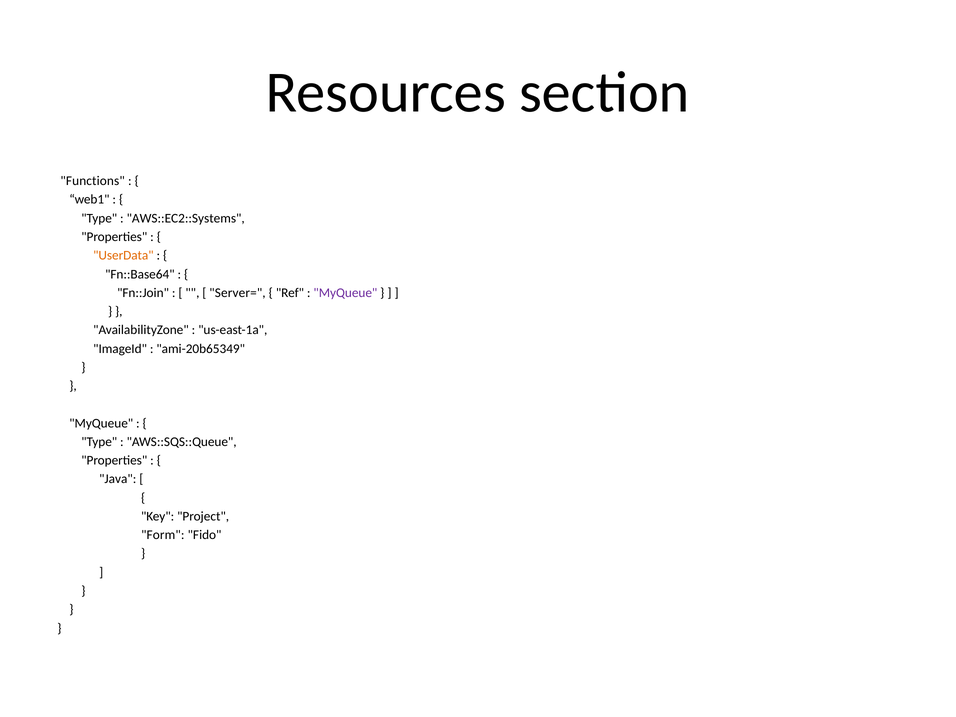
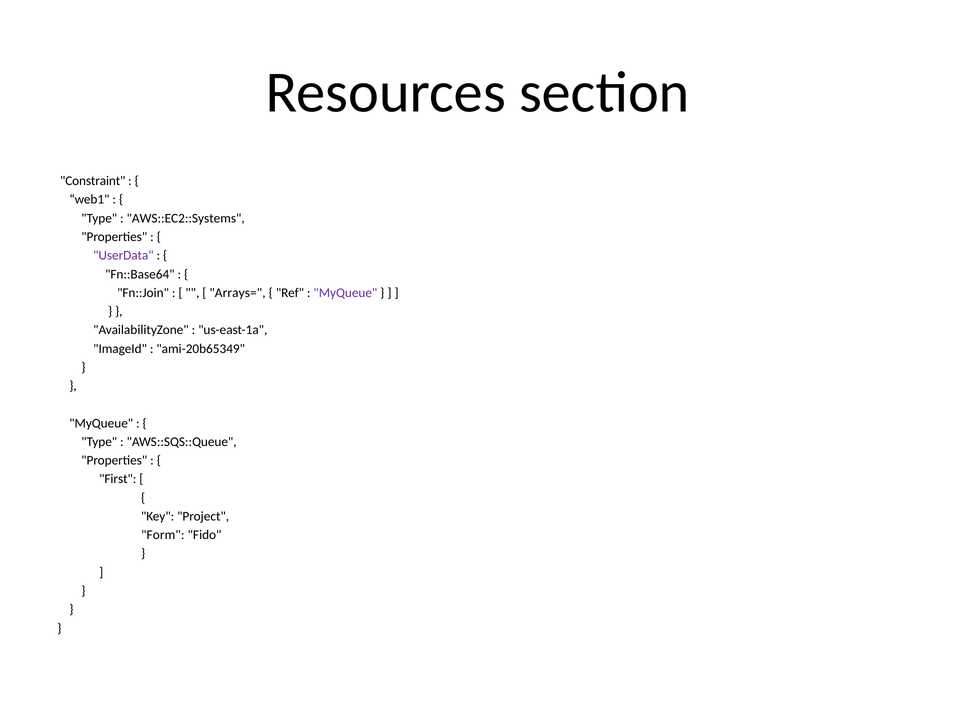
Functions: Functions -> Constraint (93, 181)
UserData colour: orange -> purple (123, 256)
Server=: Server= -> Arrays= (238, 293)
Java: Java -> First (118, 479)
